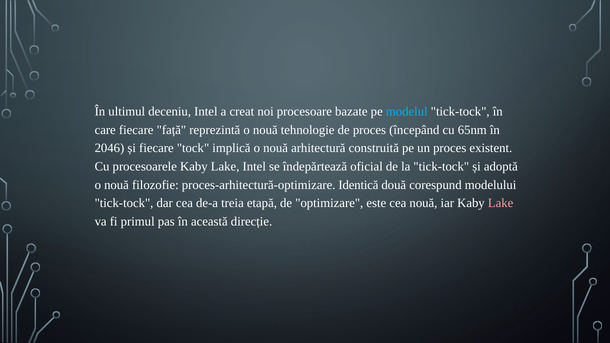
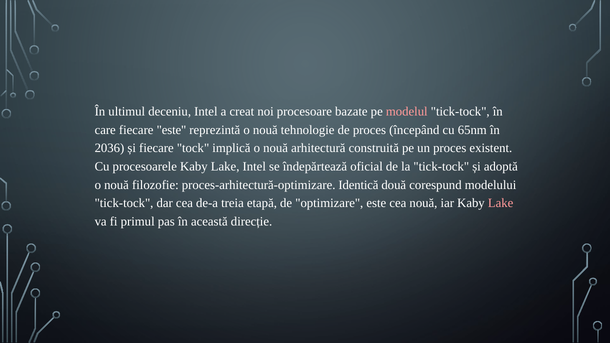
modelul colour: light blue -> pink (407, 112)
fiecare față: față -> este (171, 130)
2046: 2046 -> 2036 (109, 148)
